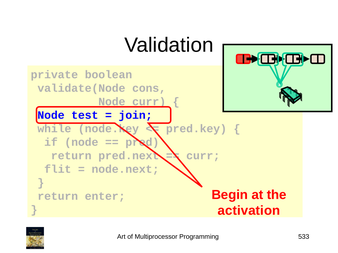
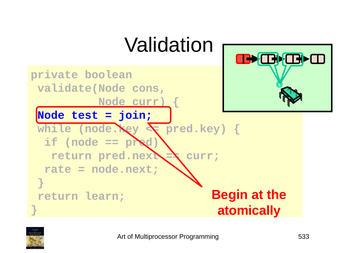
flit: flit -> rate (58, 169)
enter: enter -> learn (105, 196)
activation: activation -> atomically (249, 211)
